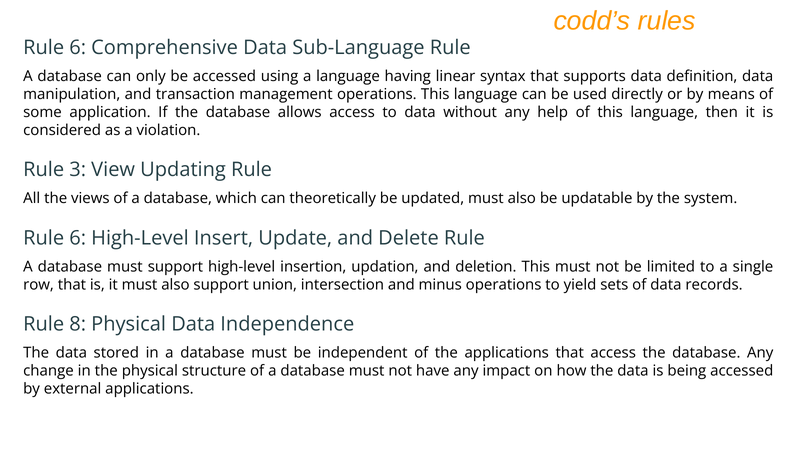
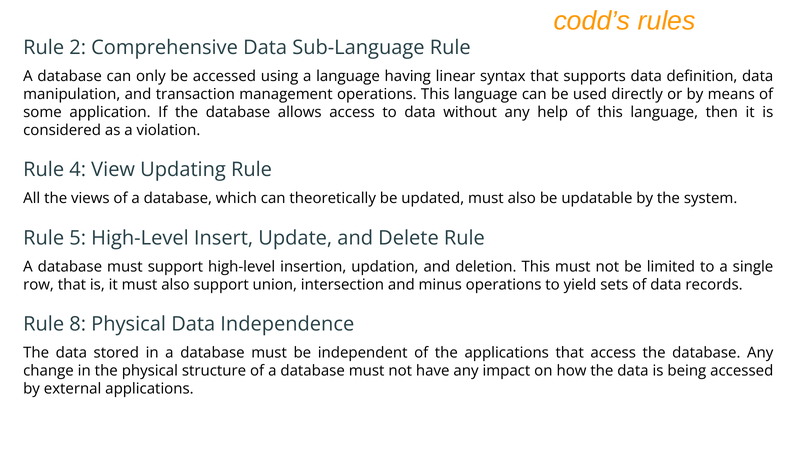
6: 6 -> 2 (78, 48)
3: 3 -> 4 (78, 170)
6: 6 -> 5 (78, 238)
